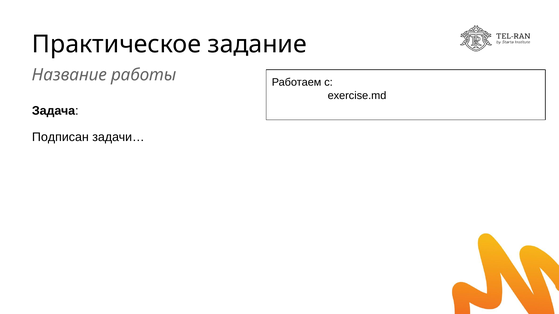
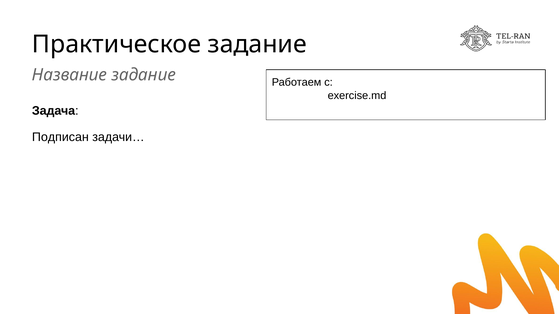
Название работы: работы -> задание (144, 75)
